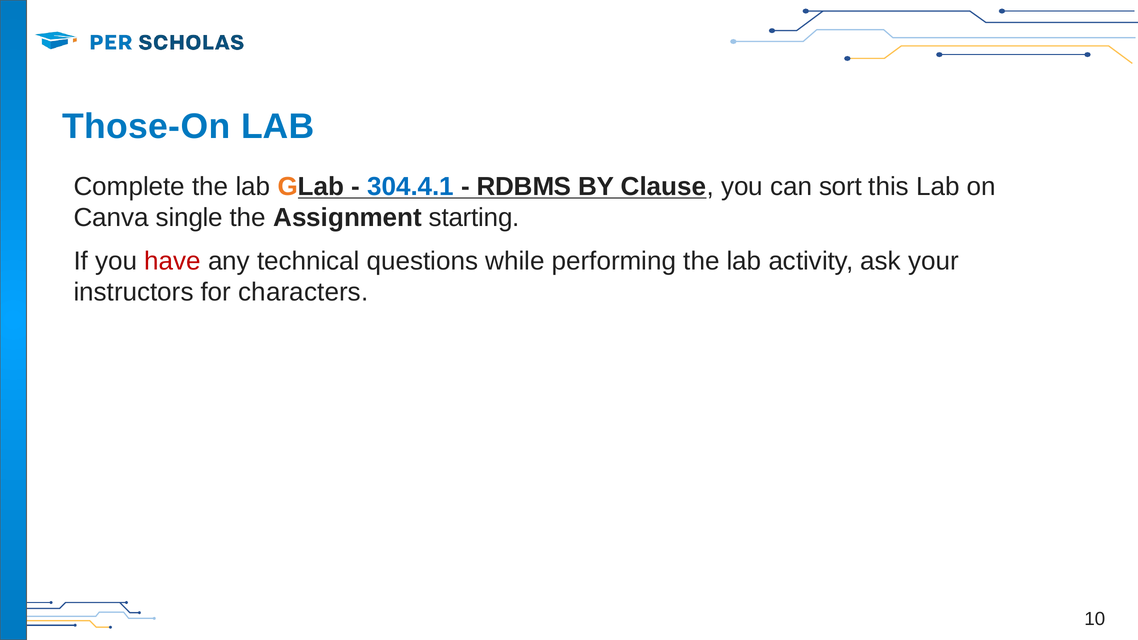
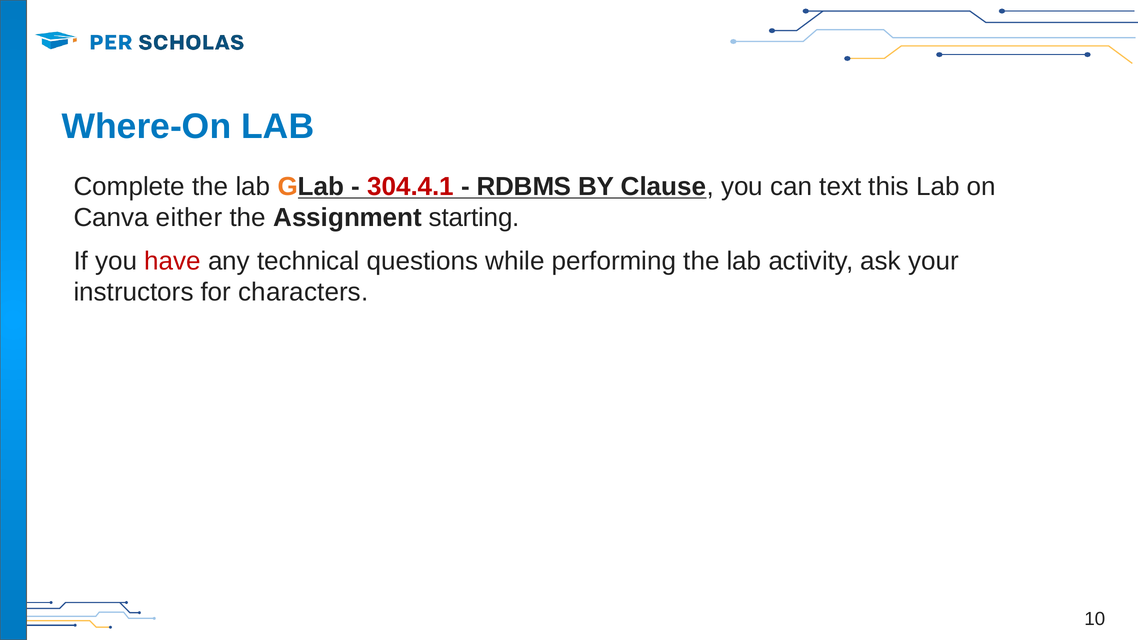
Those-On: Those-On -> Where-On (146, 126)
304.4.1 colour: blue -> red (411, 187)
sort: sort -> text (840, 187)
single: single -> either (189, 218)
